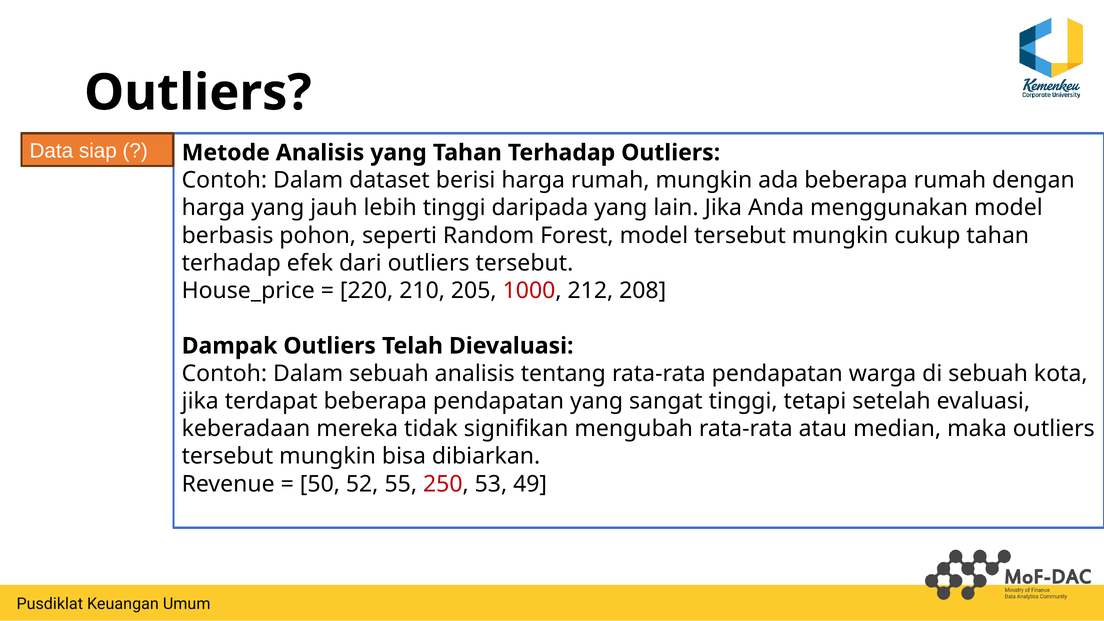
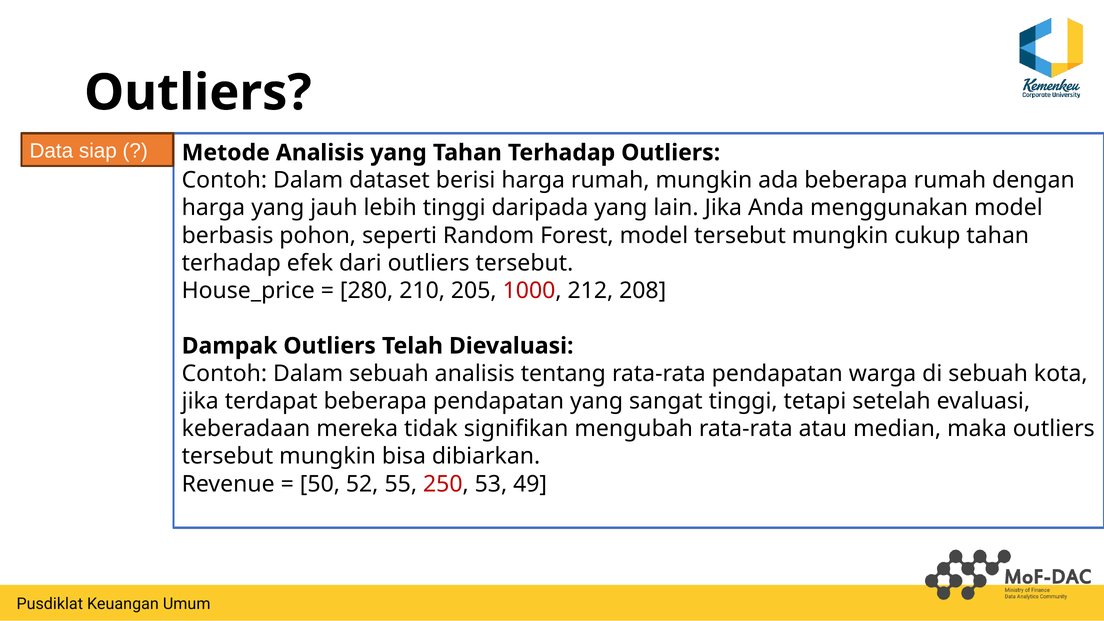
220: 220 -> 280 (367, 291)
